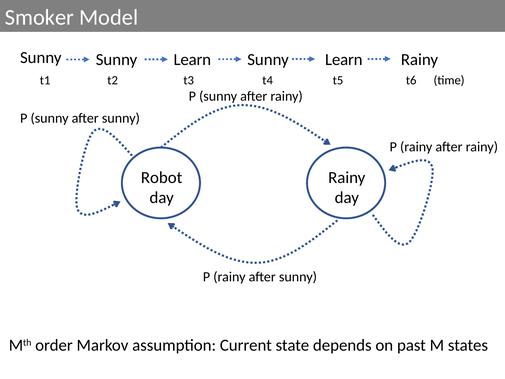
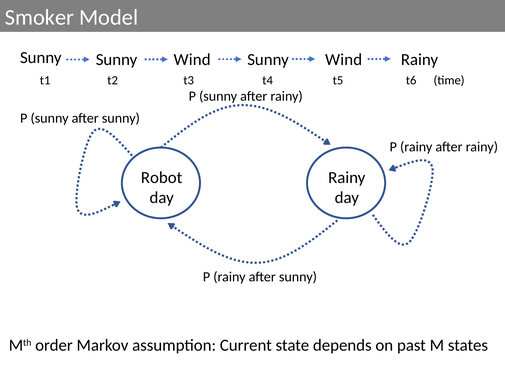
Sunny Sunny Learn: Learn -> Wind (192, 59)
Learn: Learn -> Wind (344, 59)
